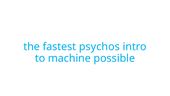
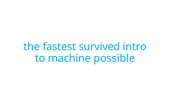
psychos: psychos -> survived (99, 47)
